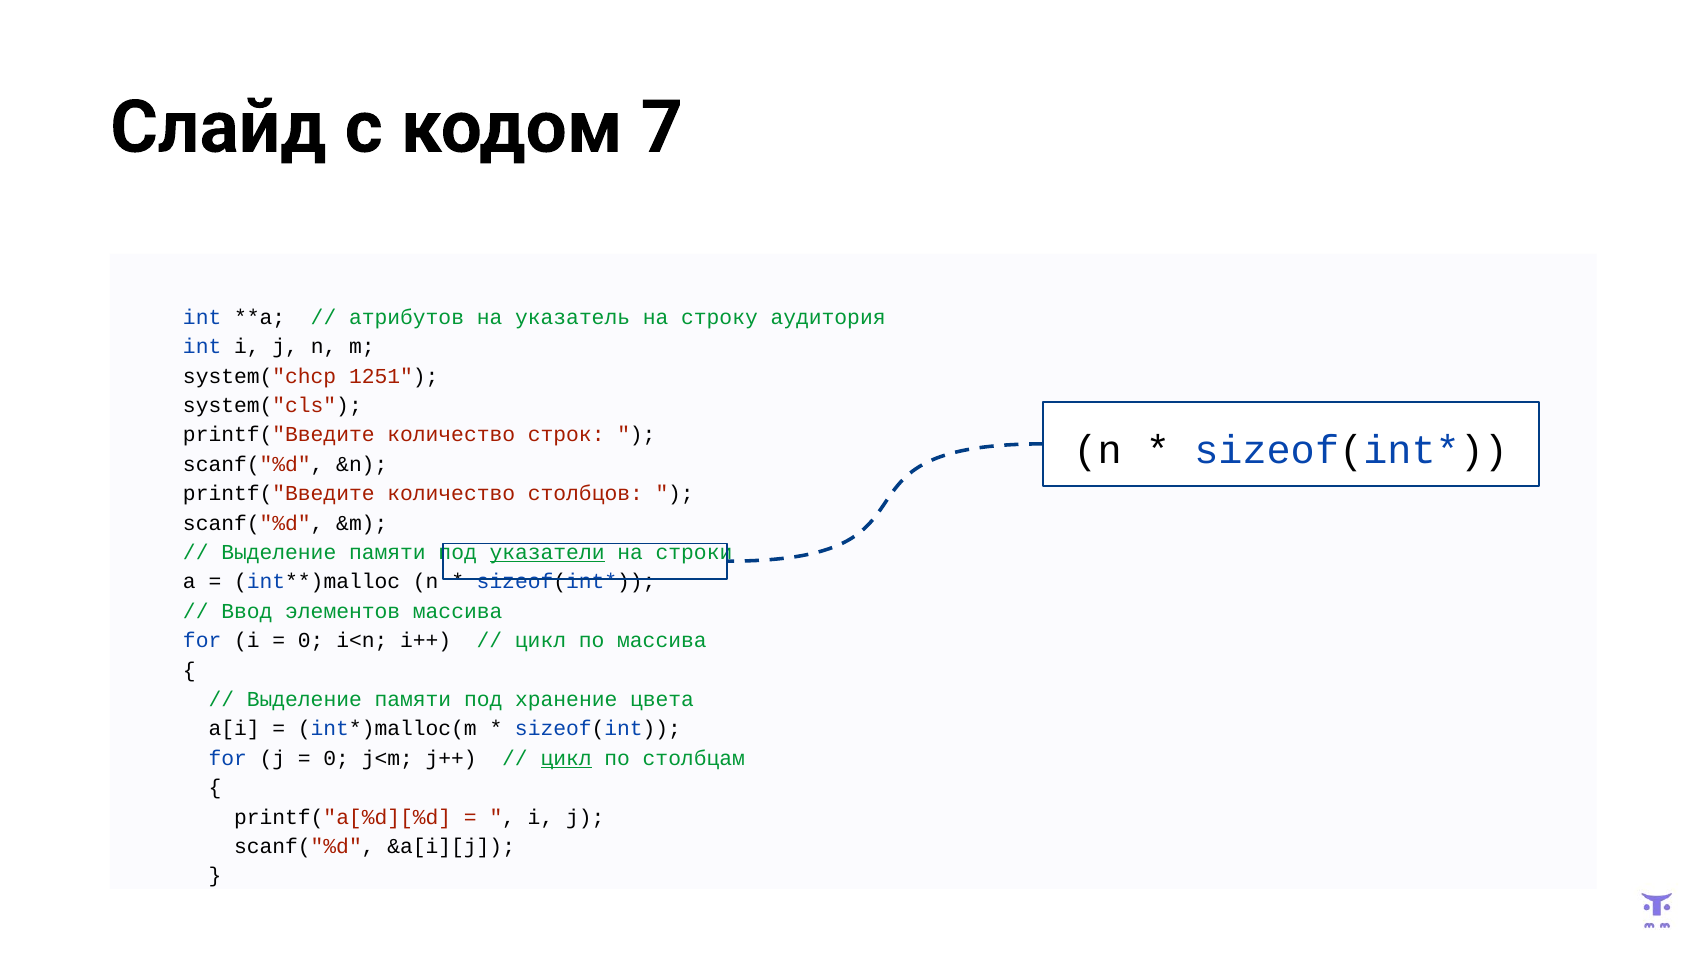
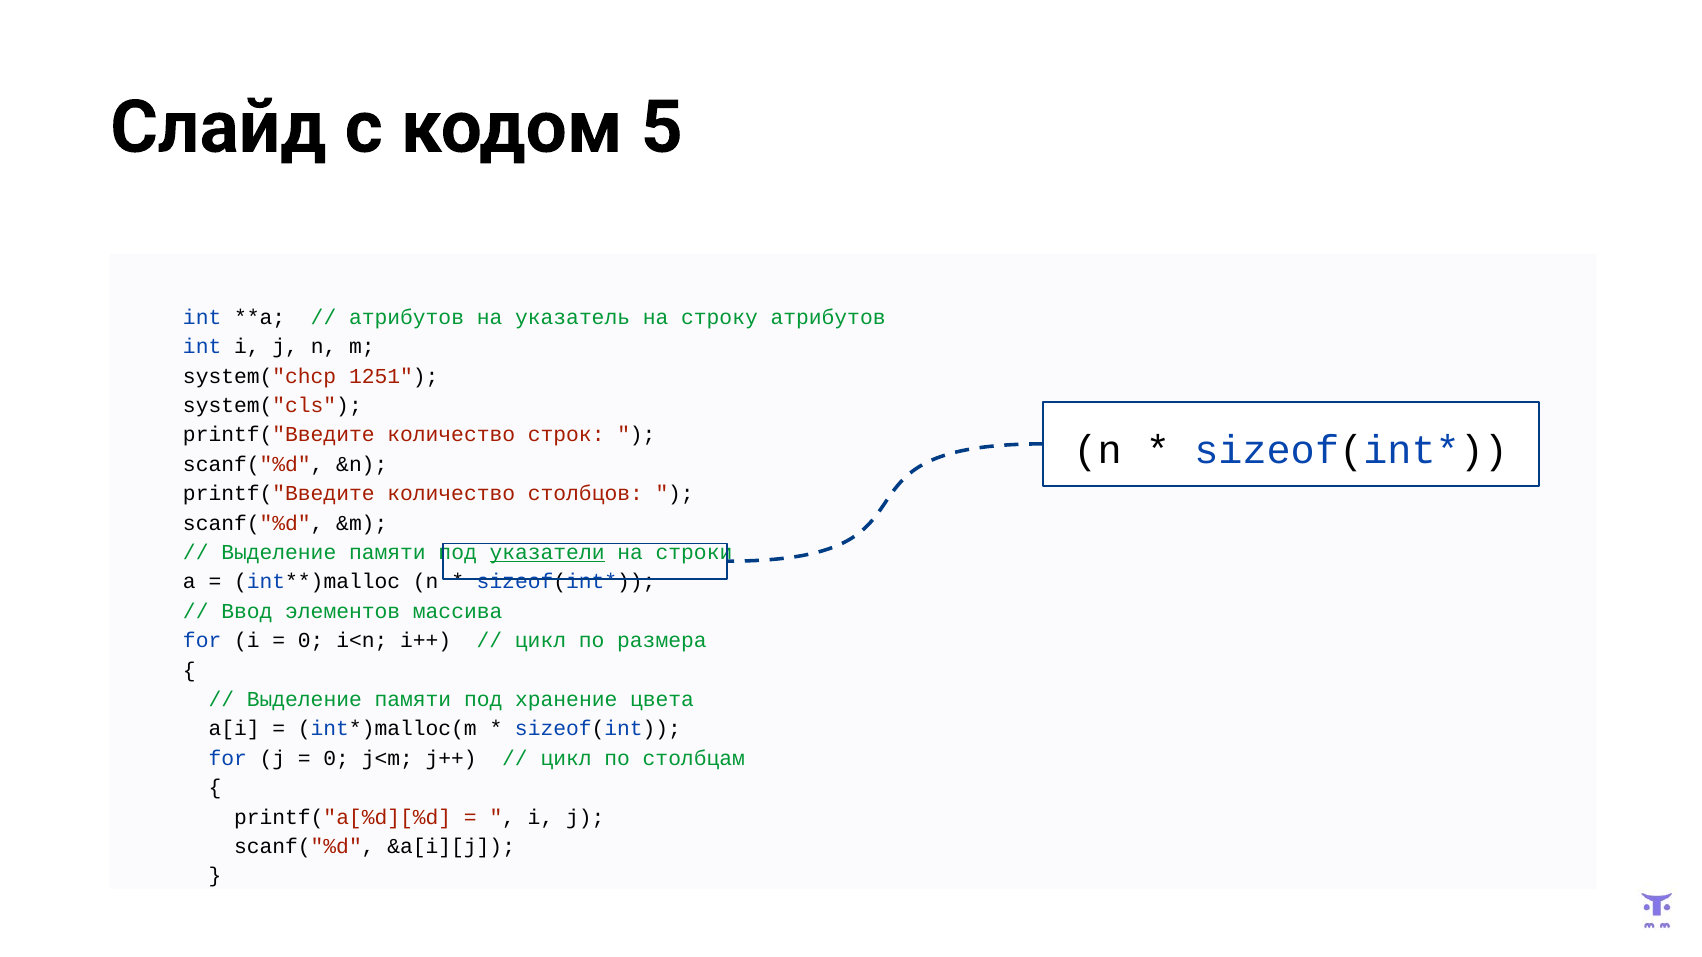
7: 7 -> 5 (662, 128)
строку аудитория: аудитория -> атрибутов (828, 317)
по массива: массива -> размера (662, 641)
цикл underline: present -> none (566, 759)
